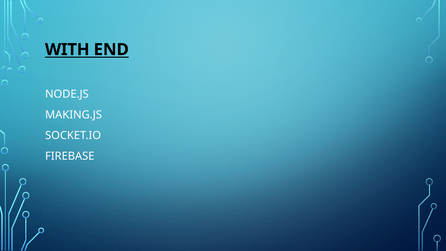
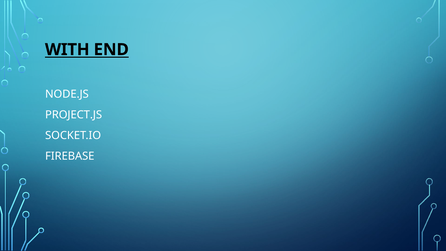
MAKING.JS: MAKING.JS -> PROJECT.JS (74, 115)
